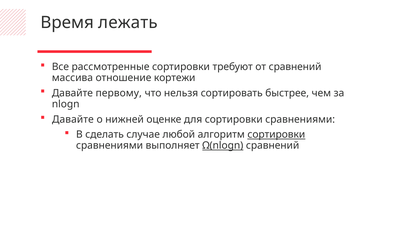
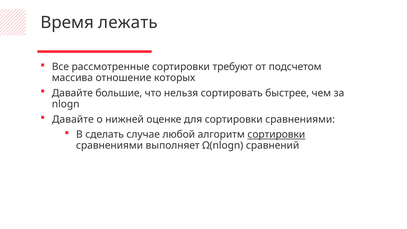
от сравнений: сравнений -> подсчетом (295, 67)
кортежи: кортежи -> которых (175, 78)
первому: первому -> большие (119, 93)
Ω(nlogn underline: present -> none (223, 146)
